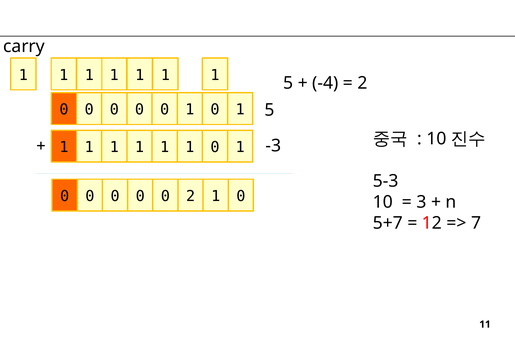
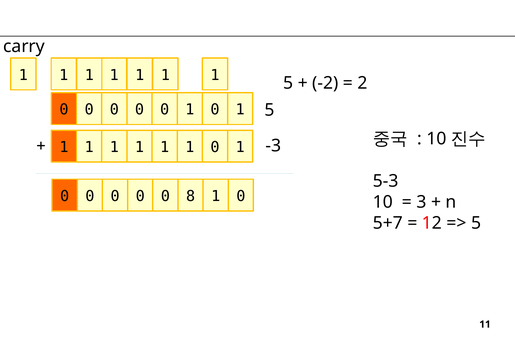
-4: -4 -> -2 (325, 83)
0 2: 2 -> 8 (191, 196)
7: 7 -> 5 (476, 223)
